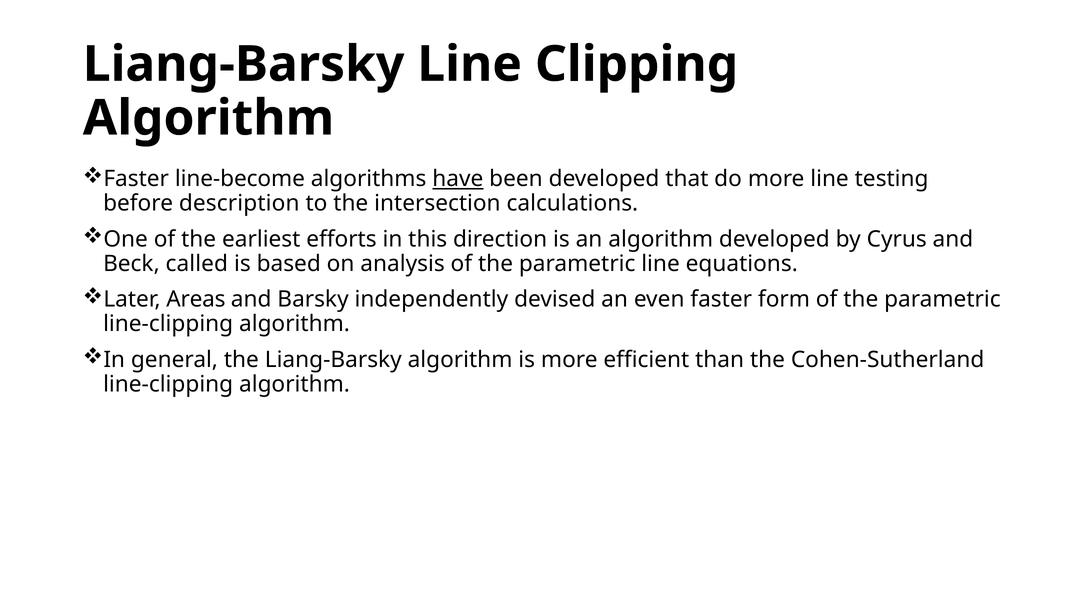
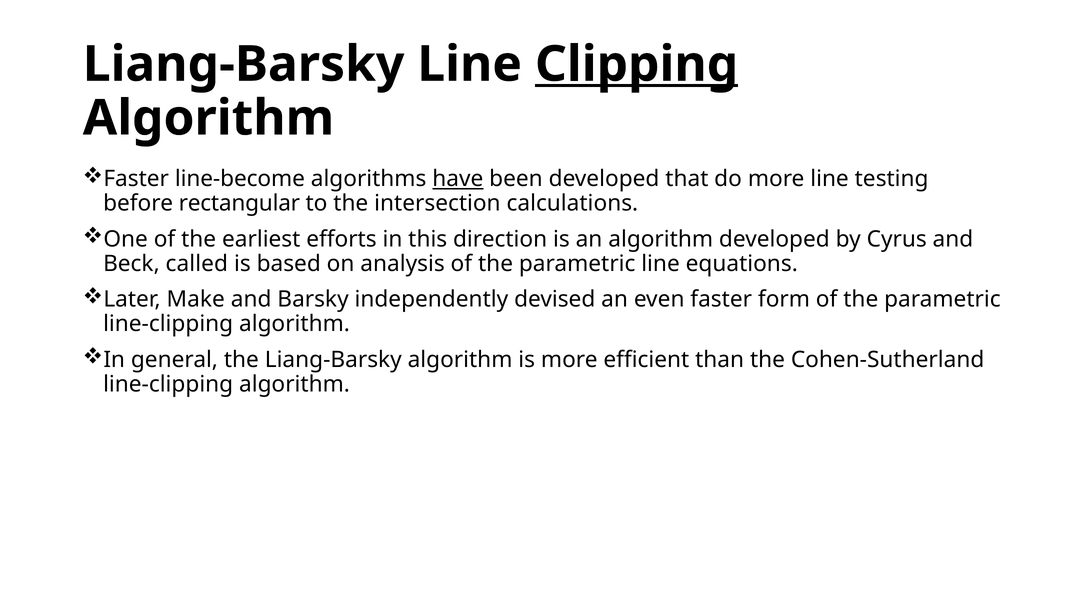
Clipping underline: none -> present (637, 64)
description: description -> rectangular (239, 203)
Areas: Areas -> Make (196, 299)
